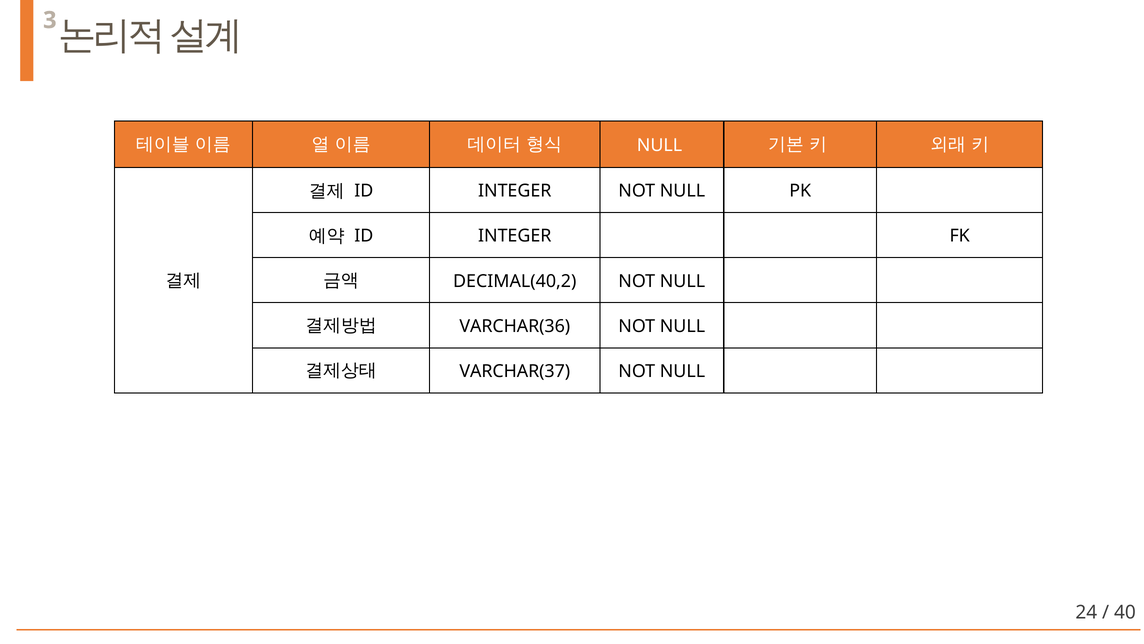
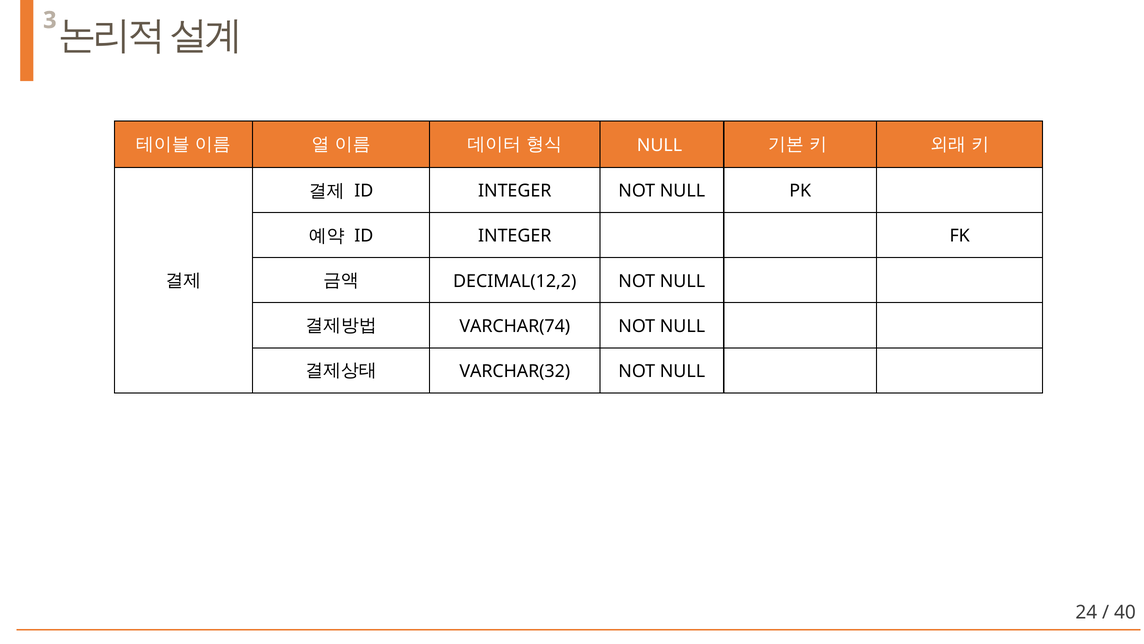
DECIMAL(40,2: DECIMAL(40,2 -> DECIMAL(12,2 (515, 281)
VARCHAR(36: VARCHAR(36 -> VARCHAR(74 (515, 326)
VARCHAR(37: VARCHAR(37 -> VARCHAR(32 (515, 371)
